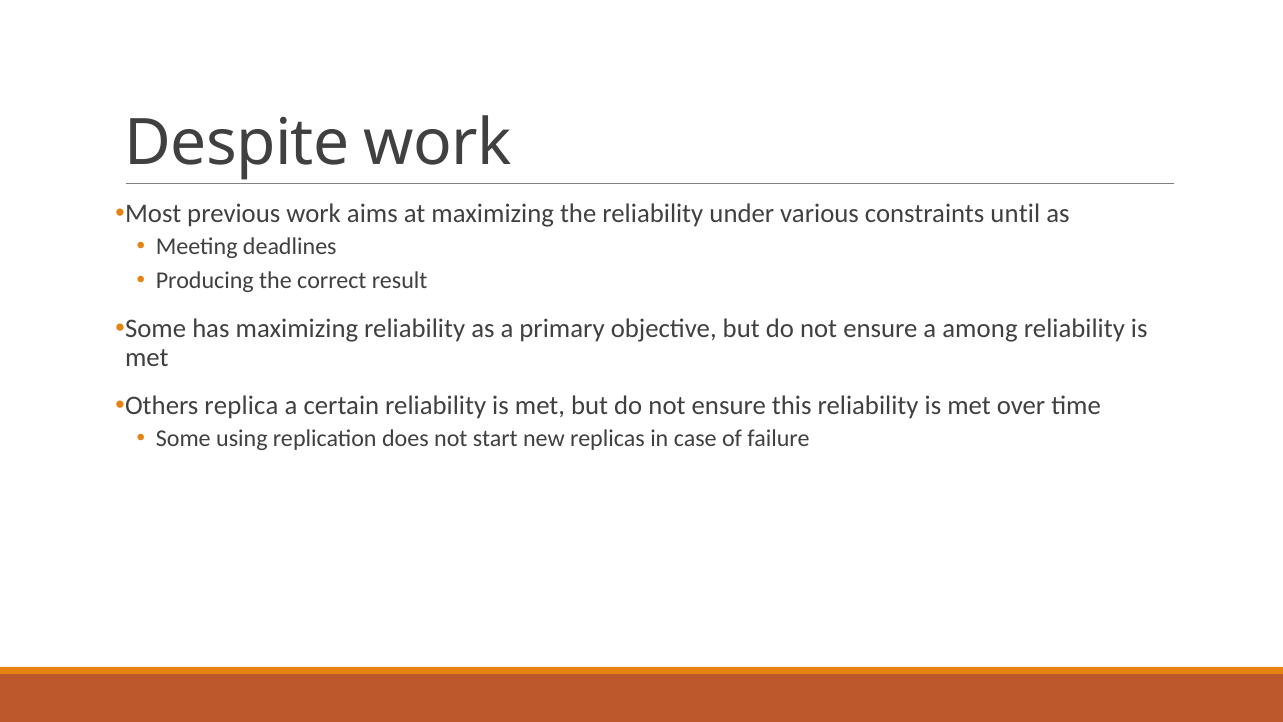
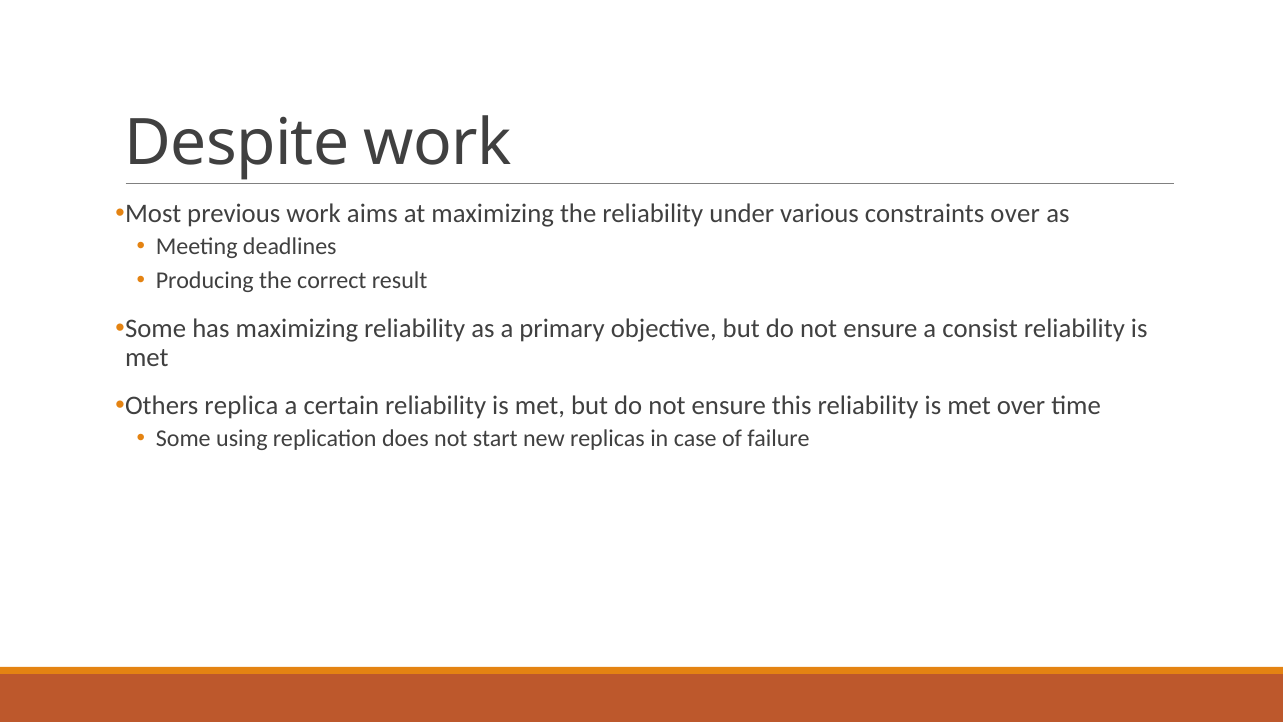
constraints until: until -> over (1015, 213)
among: among -> consist (980, 329)
